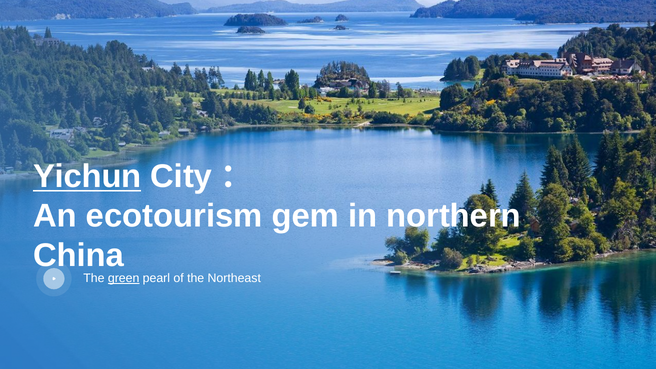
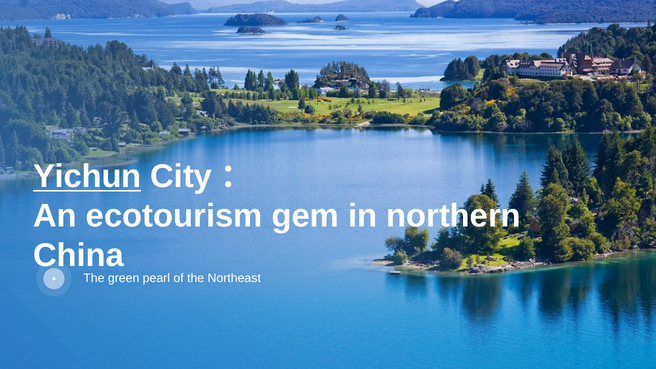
green underline: present -> none (124, 278)
